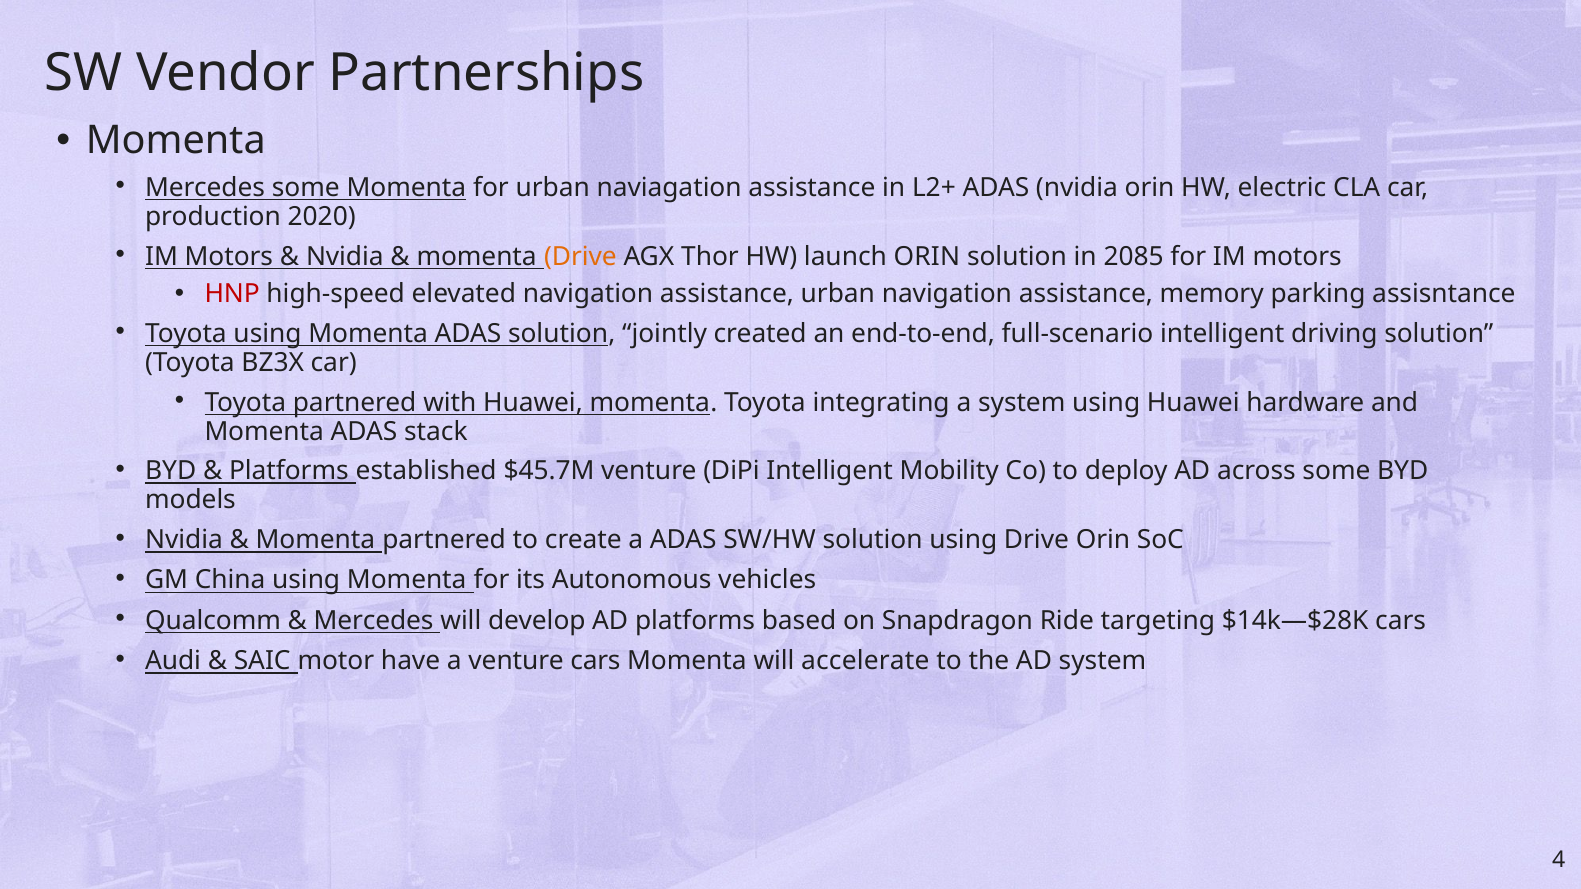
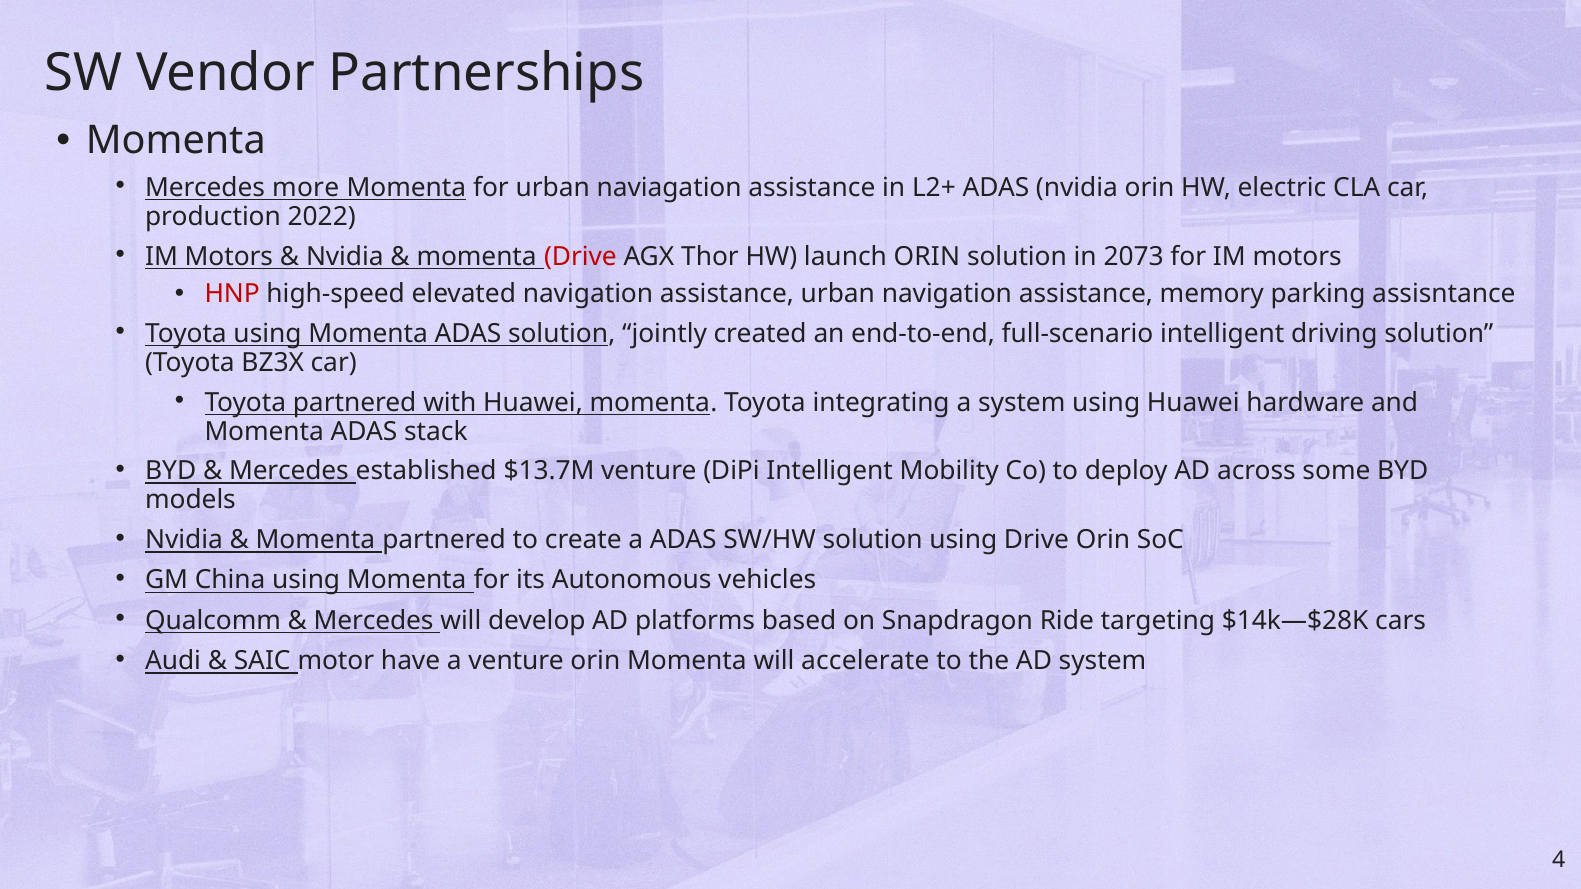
Mercedes some: some -> more (306, 188)
2020: 2020 -> 2022 (322, 217)
Drive colour: orange -> red (580, 257)
2085: 2085 -> 2073 (1134, 257)
Platforms: Platforms -> Mercedes (289, 471)
$45.7M: $45.7M -> $13.7M (549, 471)
venture cars: cars -> orin (595, 661)
